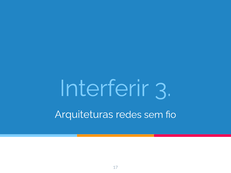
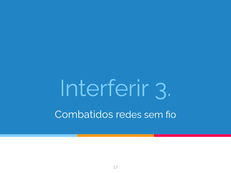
Arquiteturas: Arquiteturas -> Combatidos (84, 115)
